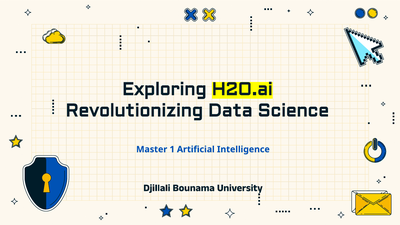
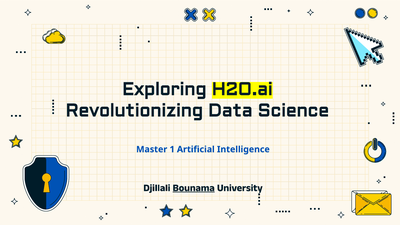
Bounama underline: none -> present (194, 188)
